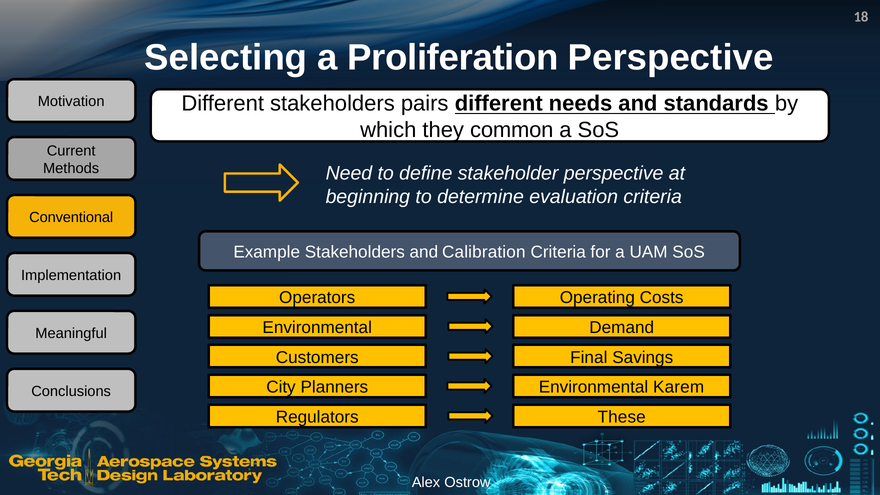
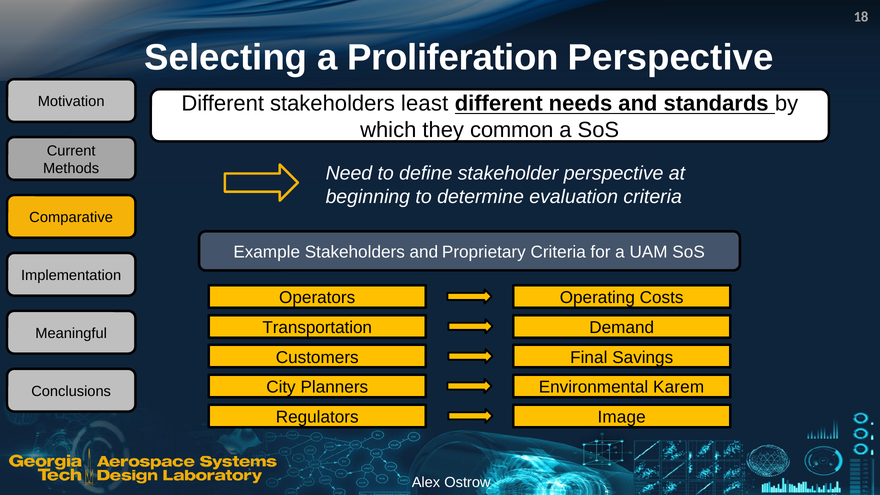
pairs: pairs -> least (425, 104)
Conventional: Conventional -> Comparative (71, 217)
Calibration: Calibration -> Proprietary (484, 252)
Environmental: Environmental -> Transportation (317, 328)
These: These -> Image (622, 417)
